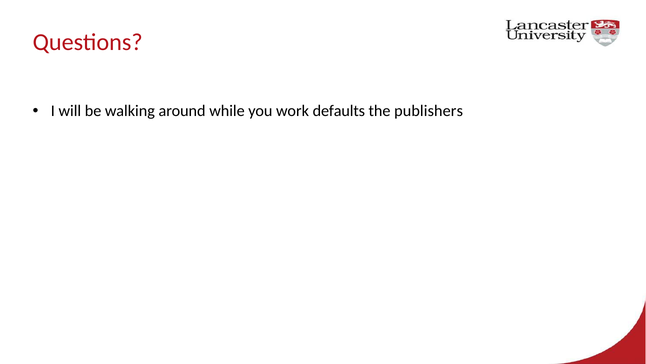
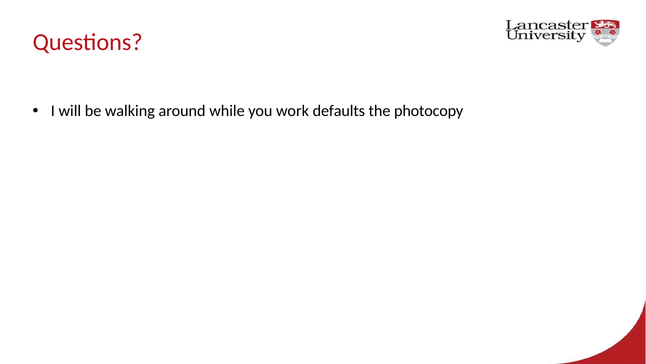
publishers: publishers -> photocopy (429, 111)
